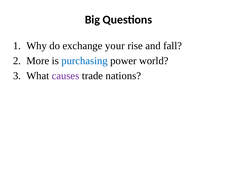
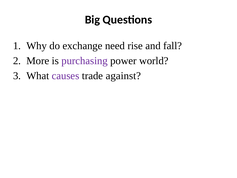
your: your -> need (115, 46)
purchasing colour: blue -> purple (85, 61)
nations: nations -> against (123, 76)
